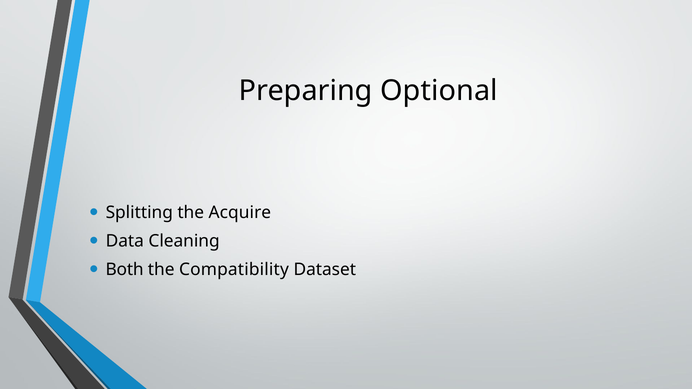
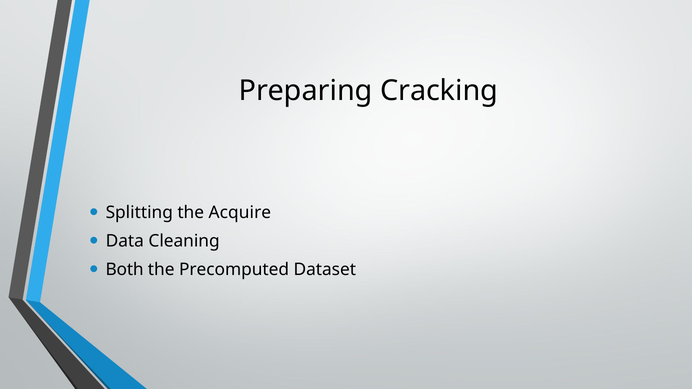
Optional: Optional -> Cracking (439, 91)
Compatibility: Compatibility -> Precomputed (234, 270)
